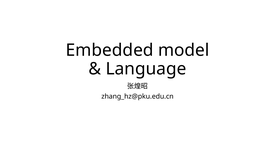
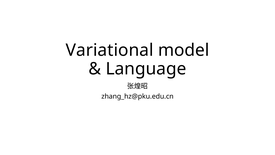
Embedded: Embedded -> Variational (110, 50)
